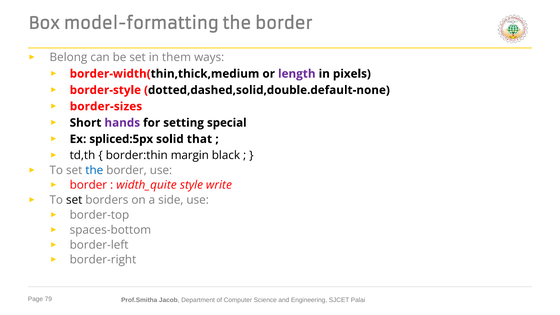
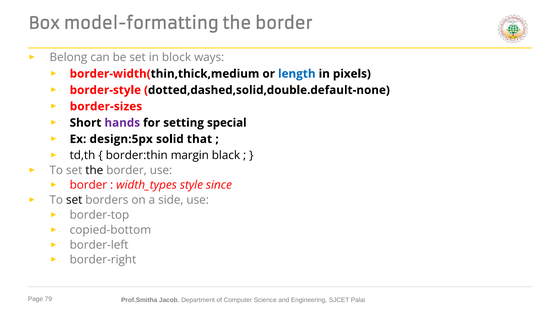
them: them -> block (176, 57)
length colour: purple -> blue (297, 74)
spliced:5px: spliced:5px -> design:5px (121, 139)
the colour: blue -> black (94, 170)
width_quite: width_quite -> width_types (147, 185)
write: write -> since (219, 185)
spaces-bottom: spaces-bottom -> copied-bottom (110, 230)
